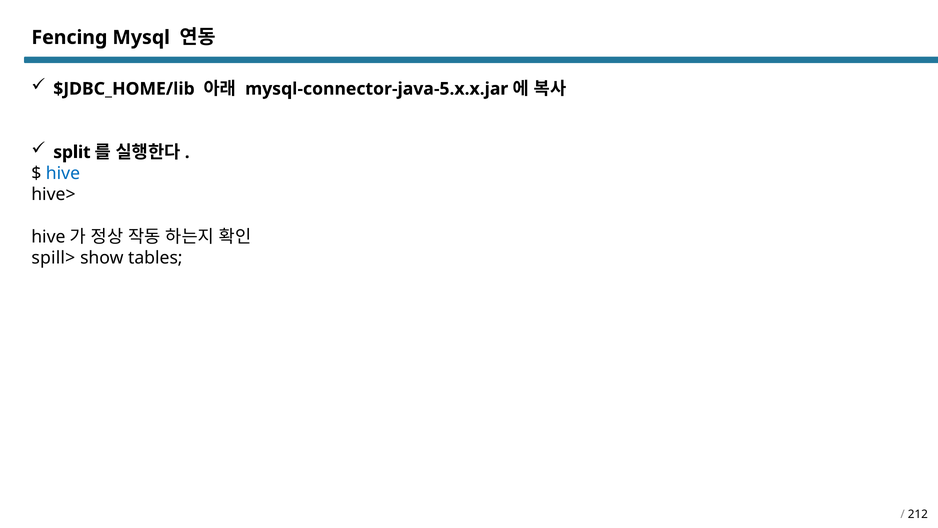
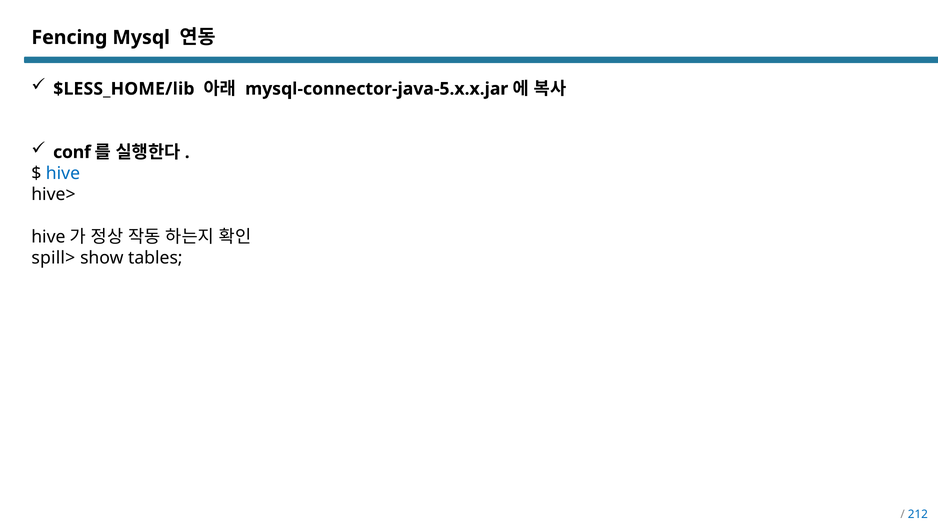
$JDBC_HOME/lib: $JDBC_HOME/lib -> $LESS_HOME/lib (124, 89)
split: split -> conf (72, 152)
212 colour: black -> blue (918, 514)
